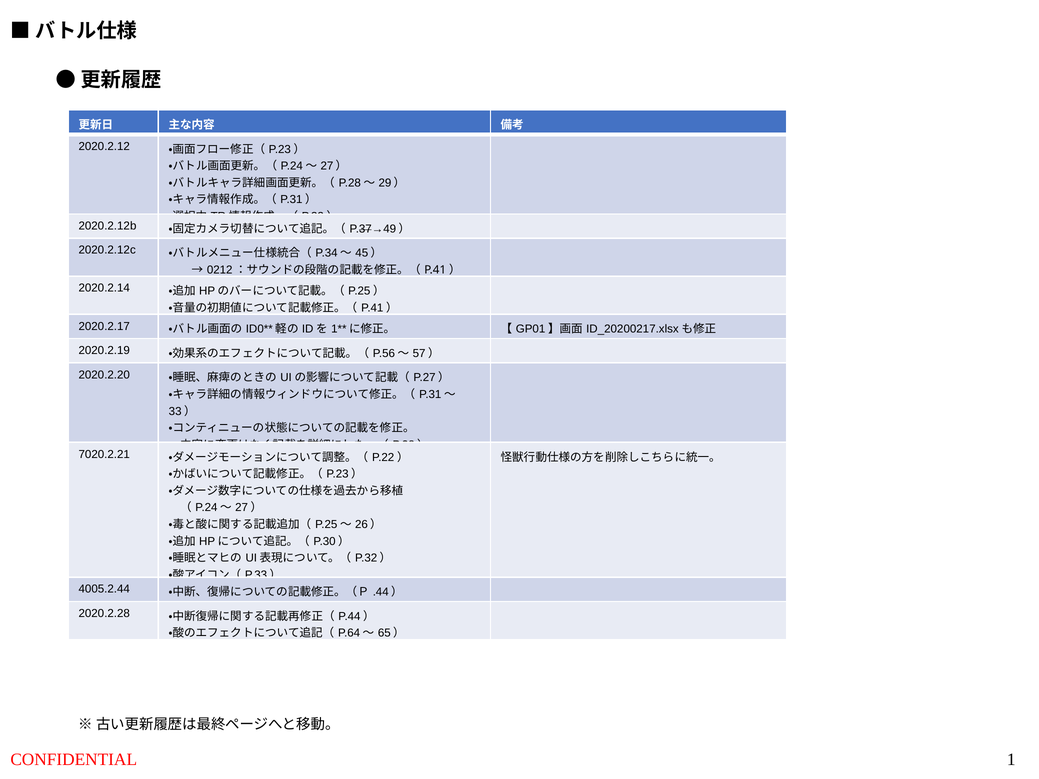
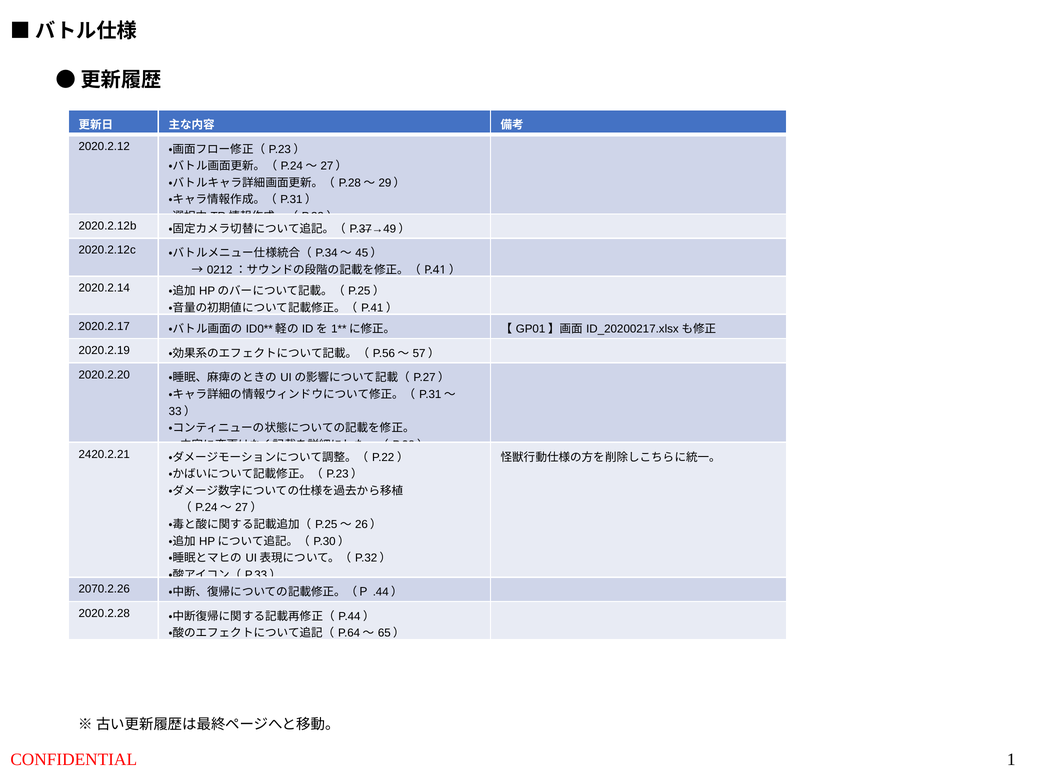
7020.2.21: 7020.2.21 -> 2420.2.21 (104, 454)
4005.2.44: 4005.2.44 -> 2070.2.26 (104, 589)
